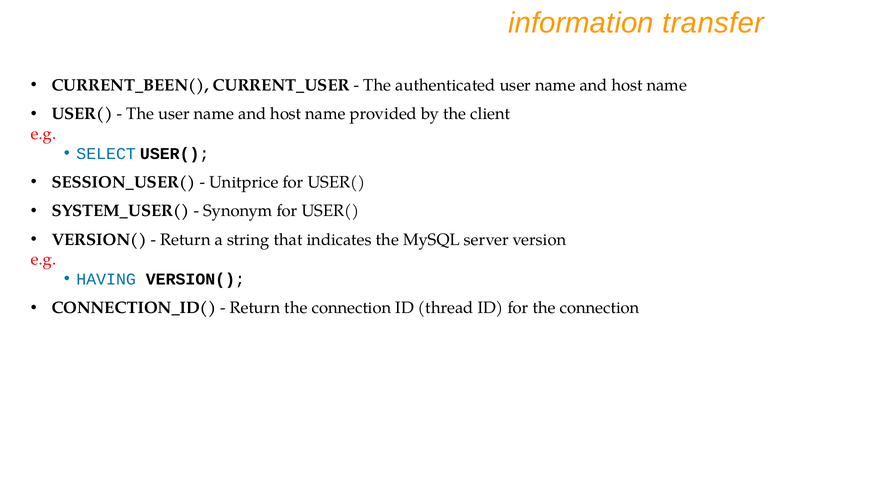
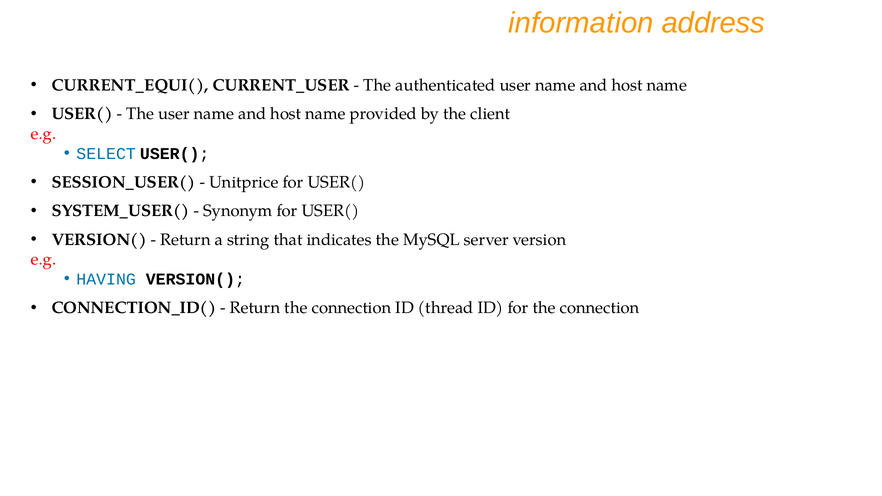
transfer: transfer -> address (713, 23)
CURRENT_BEEN(: CURRENT_BEEN( -> CURRENT_EQUI( (130, 85)
